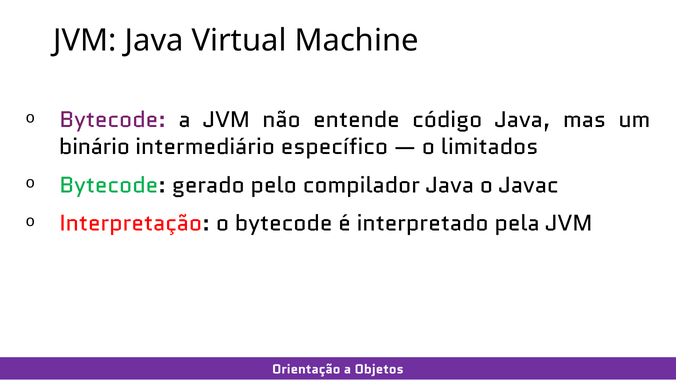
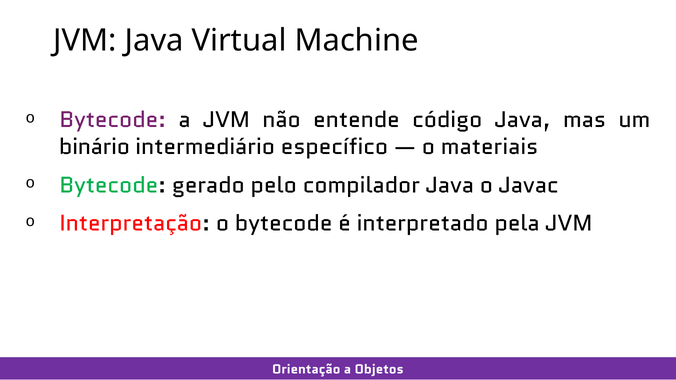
limitados: limitados -> materiais (490, 147)
